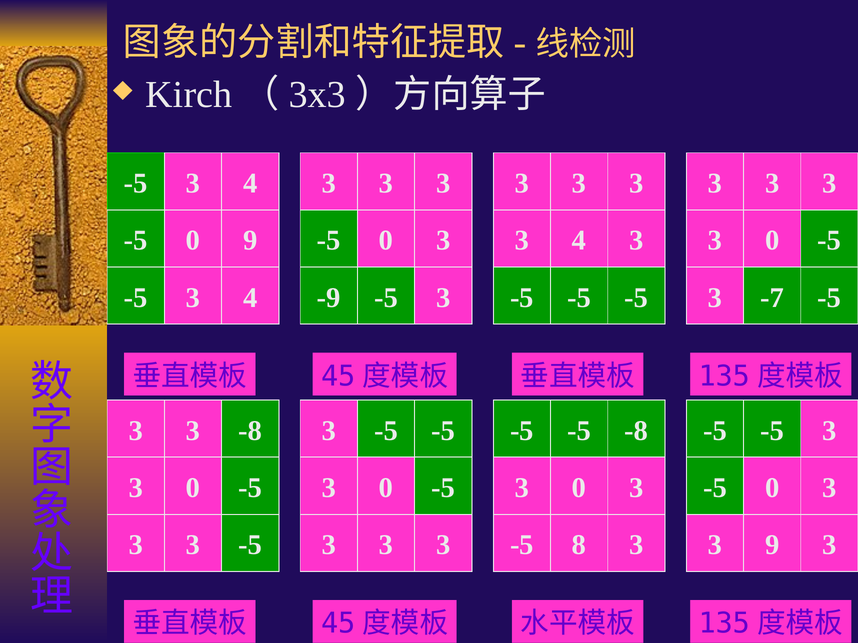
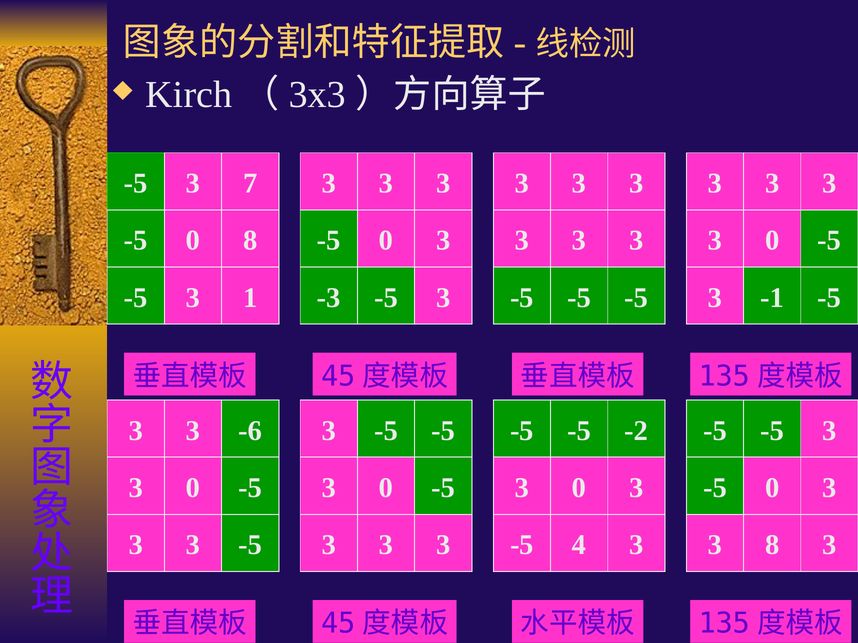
4: 4 -> 7 (250, 183)
0 9: 9 -> 8 (250, 241)
4: 4 -> 3 (579, 241)
4: 4 -> 1 (250, 298)
-9: -9 -> -3 (329, 298)
-7: -7 -> -1 (772, 298)
3 -8: -8 -> -6 (250, 431)
-5 -8: -8 -> -2 (636, 431)
8: 8 -> 4 (579, 545)
3 9: 9 -> 8 (772, 545)
